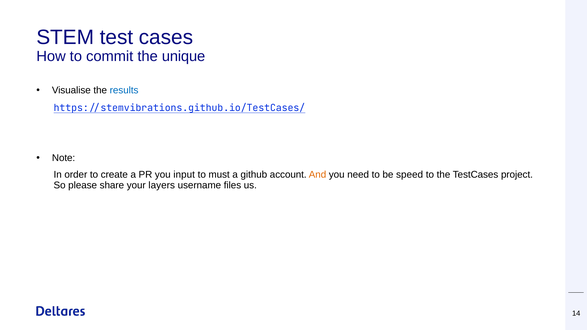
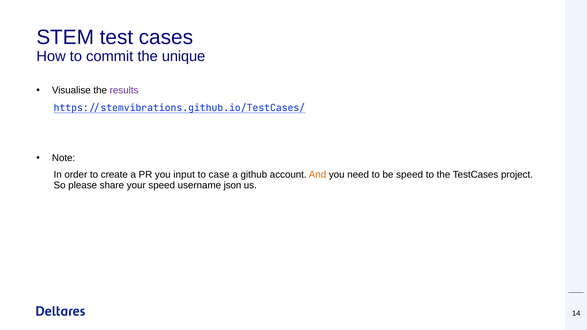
results colour: blue -> purple (124, 90)
must: must -> case (219, 175)
your layers: layers -> speed (162, 185)
files: files -> json (233, 185)
